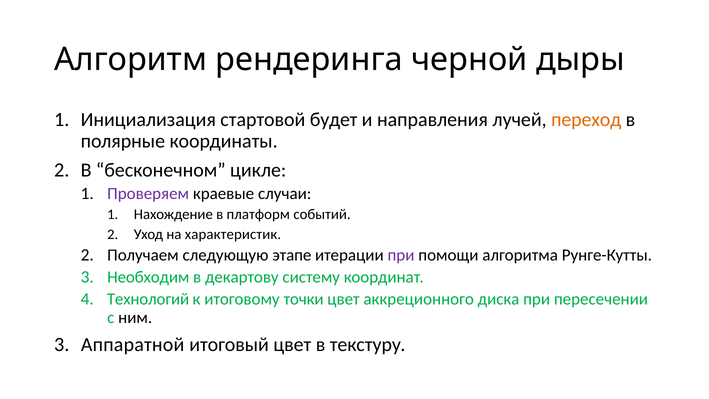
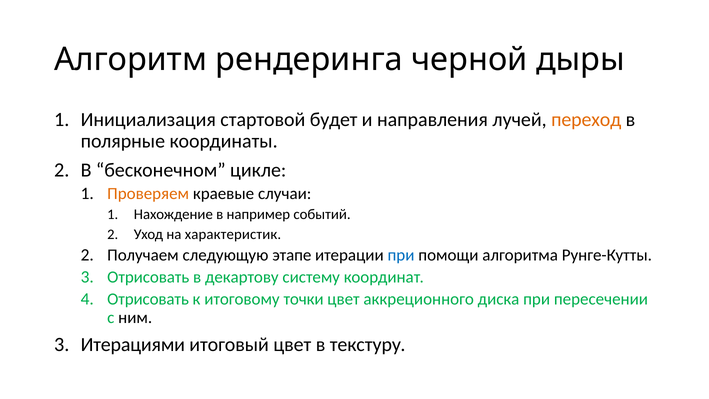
Проверяем colour: purple -> orange (148, 194)
платформ: платформ -> например (258, 214)
при colour: purple -> blue (401, 255)
Необходим: Необходим -> Отрисовать (148, 277)
Технологий: Технологий -> Отрисовать (148, 299)
Аппаратной: Аппаратной -> Итерациями (133, 345)
